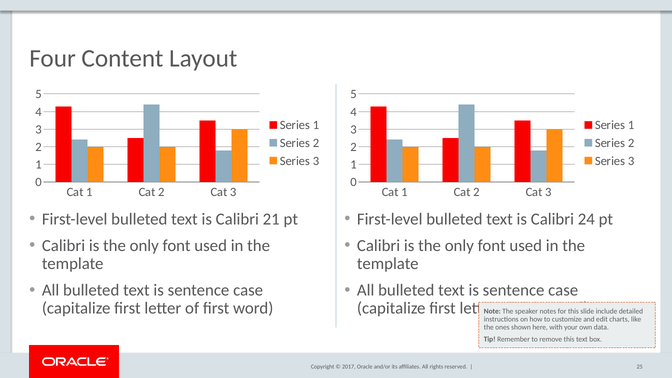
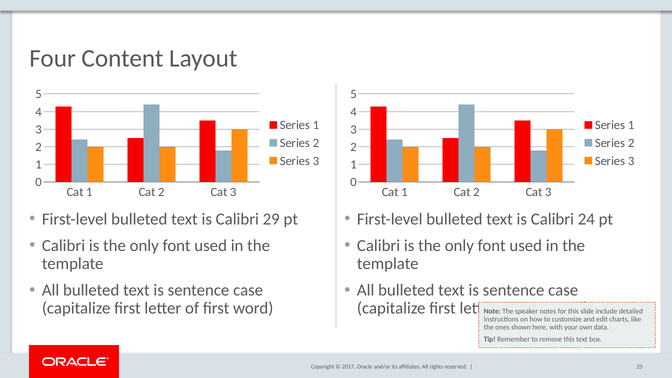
21: 21 -> 29 (271, 219)
